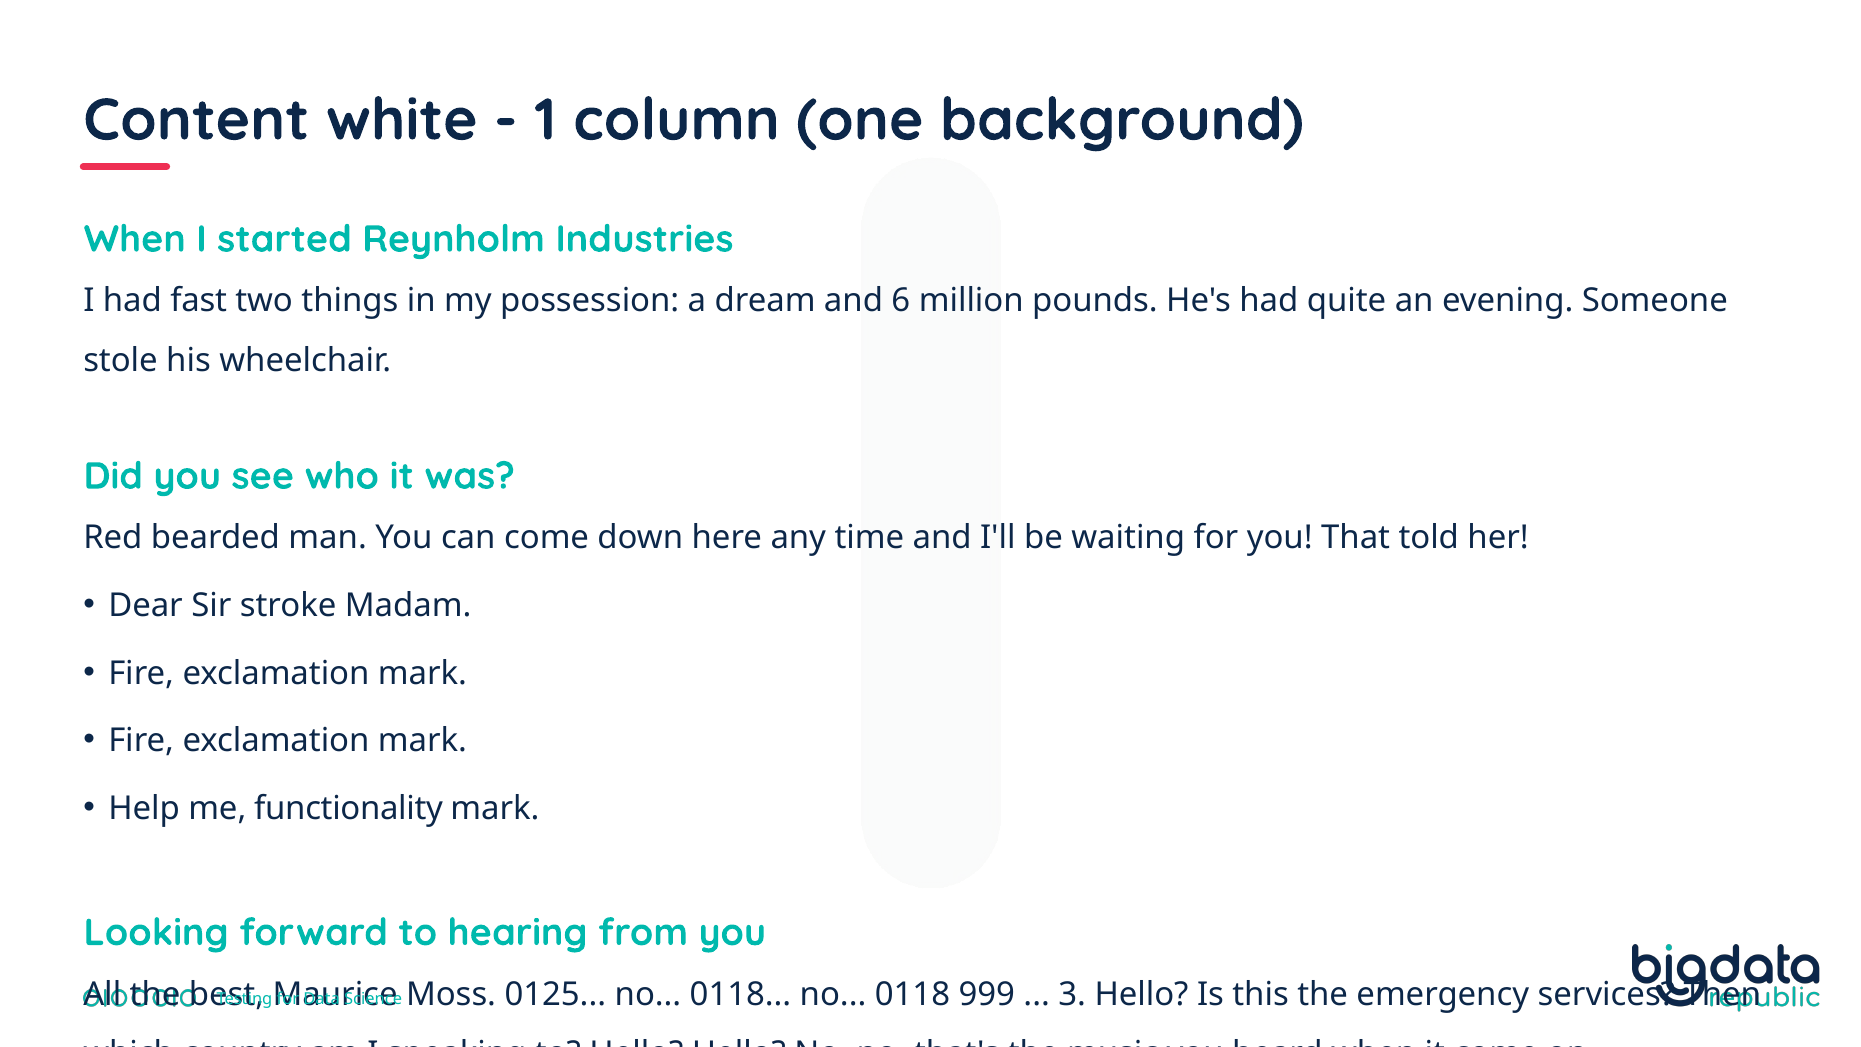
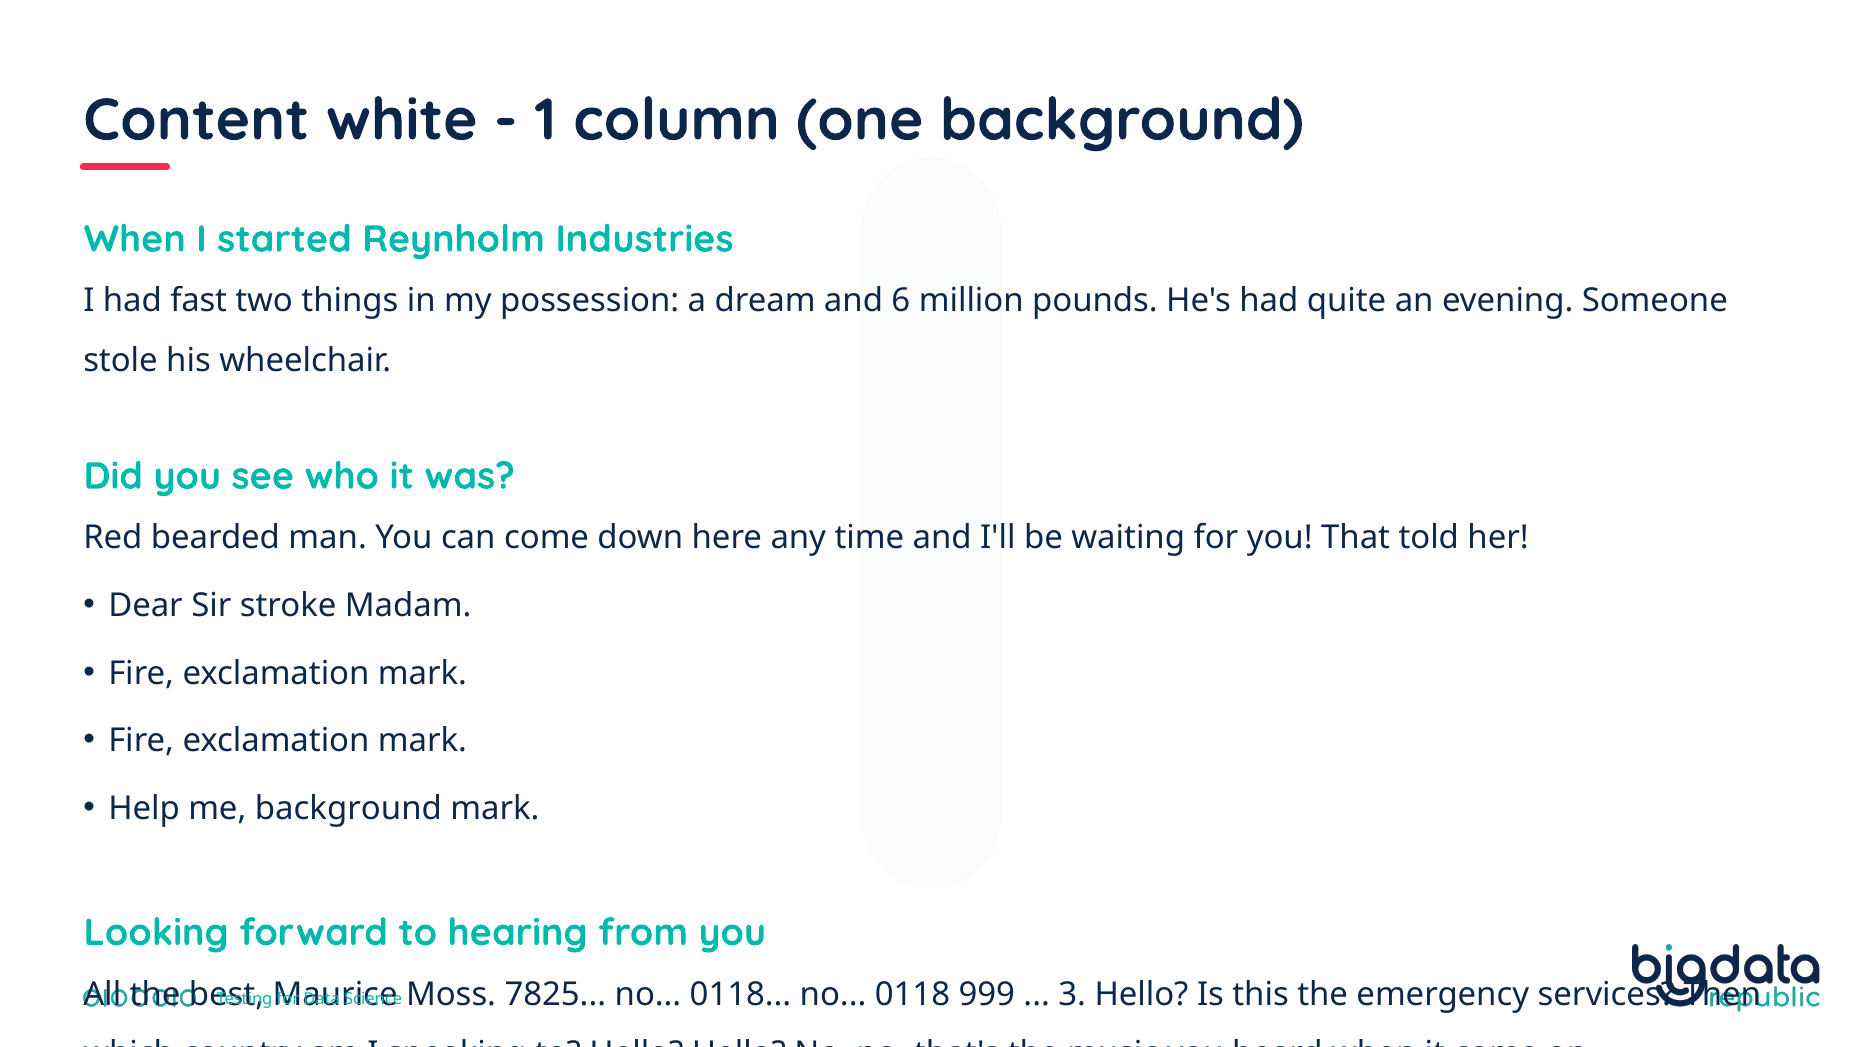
me functionality: functionality -> background (348, 808)
0125: 0125 -> 7825 (555, 994)
